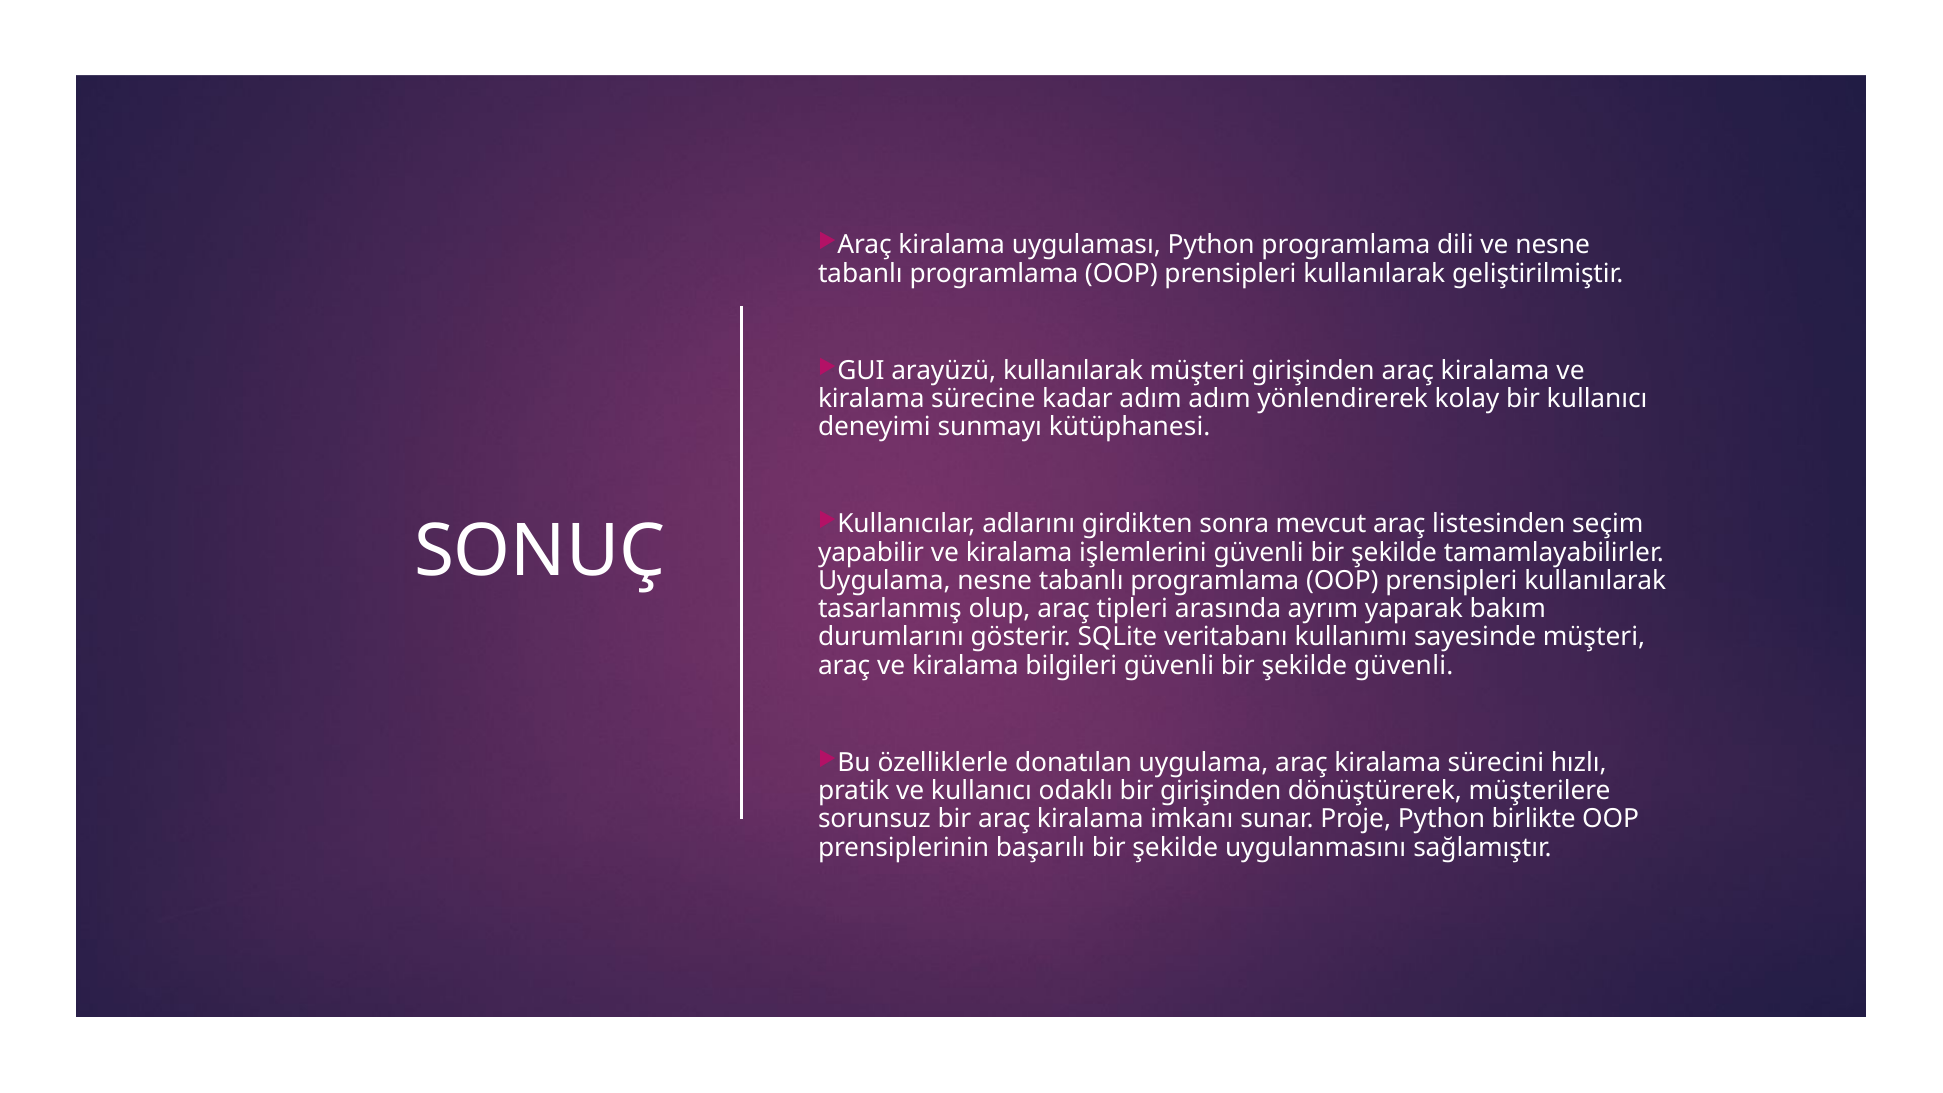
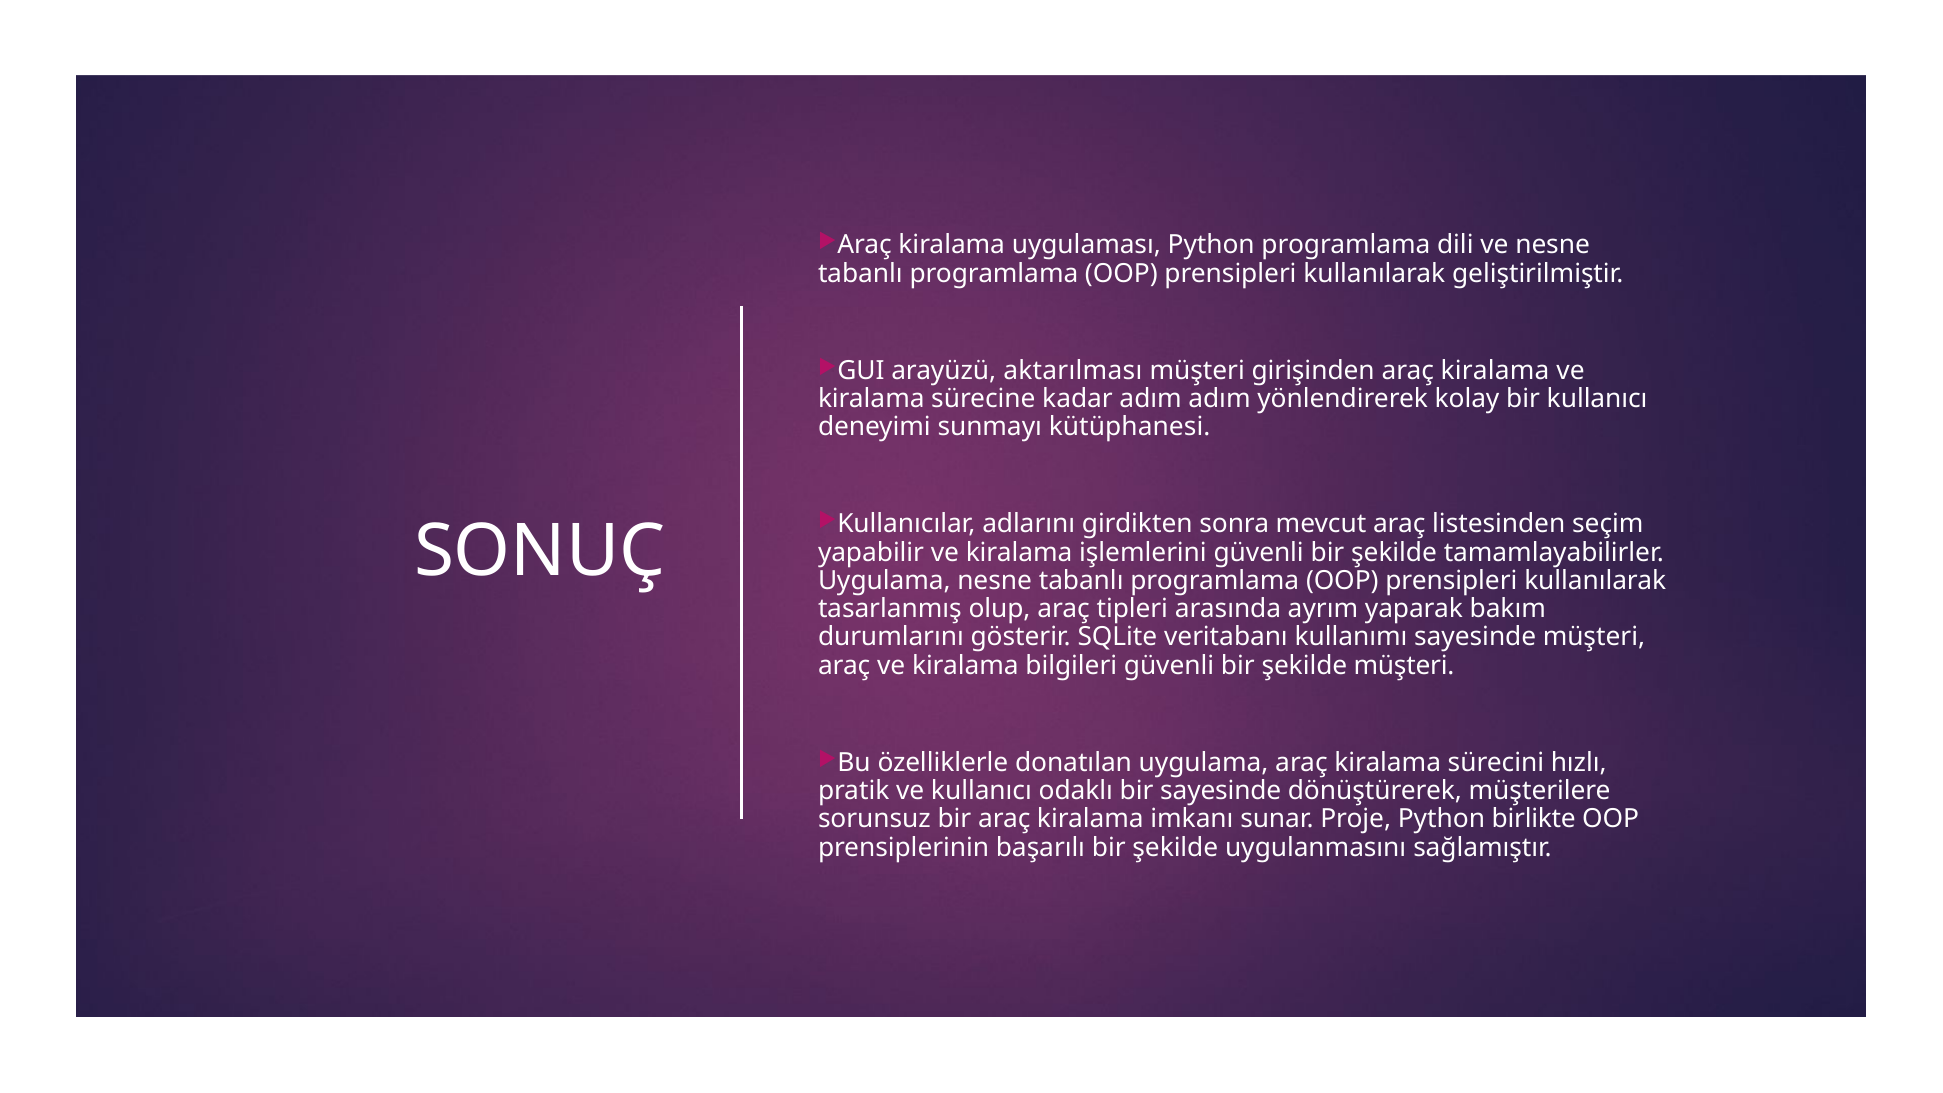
arayüzü kullanılarak: kullanılarak -> aktarılması (1073, 370)
şekilde güvenli: güvenli -> müşteri (1404, 665)
bir girişinden: girişinden -> sayesinde (1221, 791)
